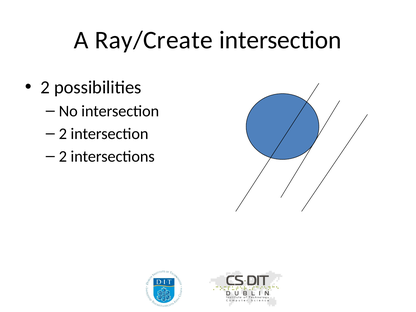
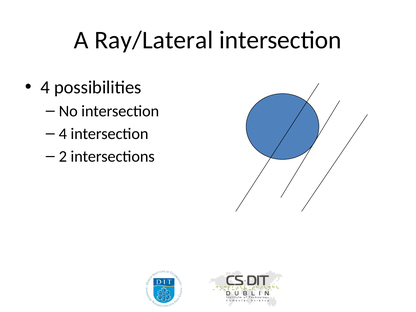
Ray/Create: Ray/Create -> Ray/Lateral (154, 40)
2: 2 -> 4 (45, 87)
2: 2 -> 4 (63, 134)
